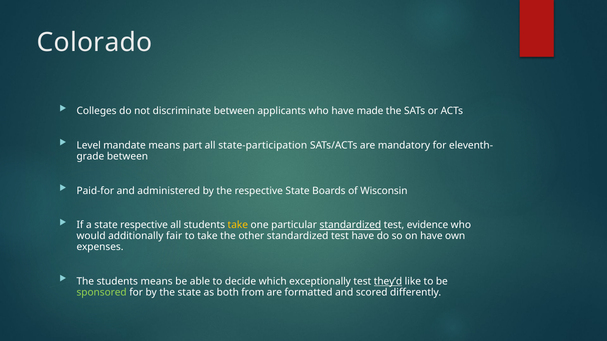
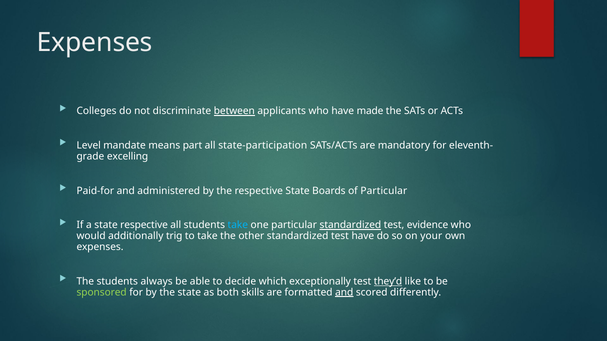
Colorado: Colorado -> Expenses (95, 43)
between underline: none -> present (234, 111)
between: between -> excelling (128, 157)
of Wisconsin: Wisconsin -> Particular (384, 191)
take colour: yellow -> light blue (238, 225)
fair: fair -> trig (174, 236)
on have: have -> your (431, 236)
students means: means -> always (157, 282)
from: from -> skills (253, 293)
and underline: none -> present (344, 293)
